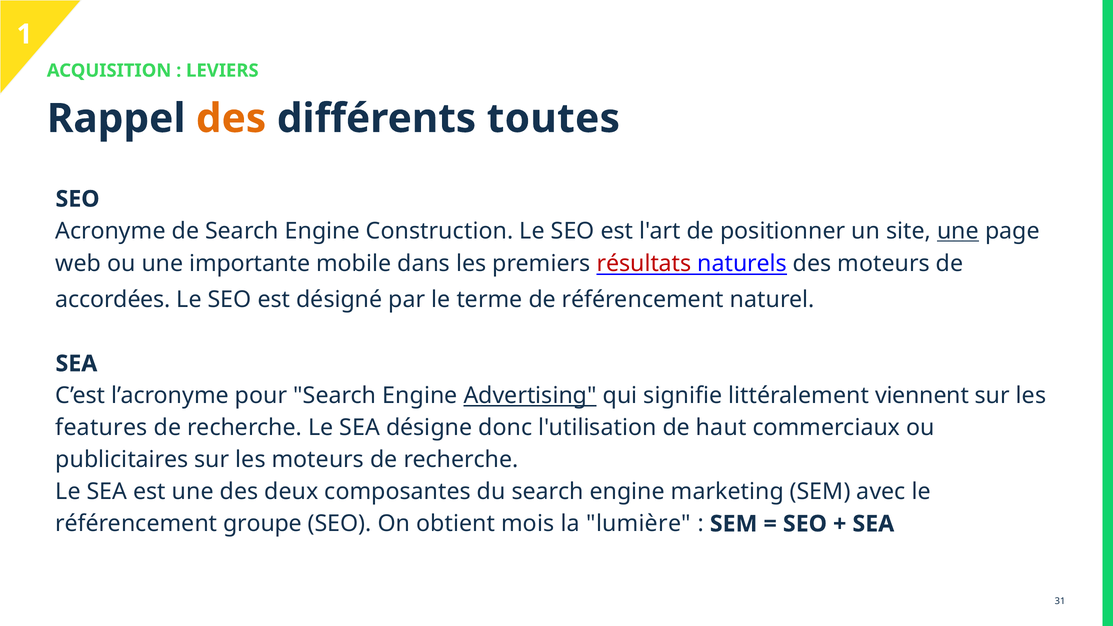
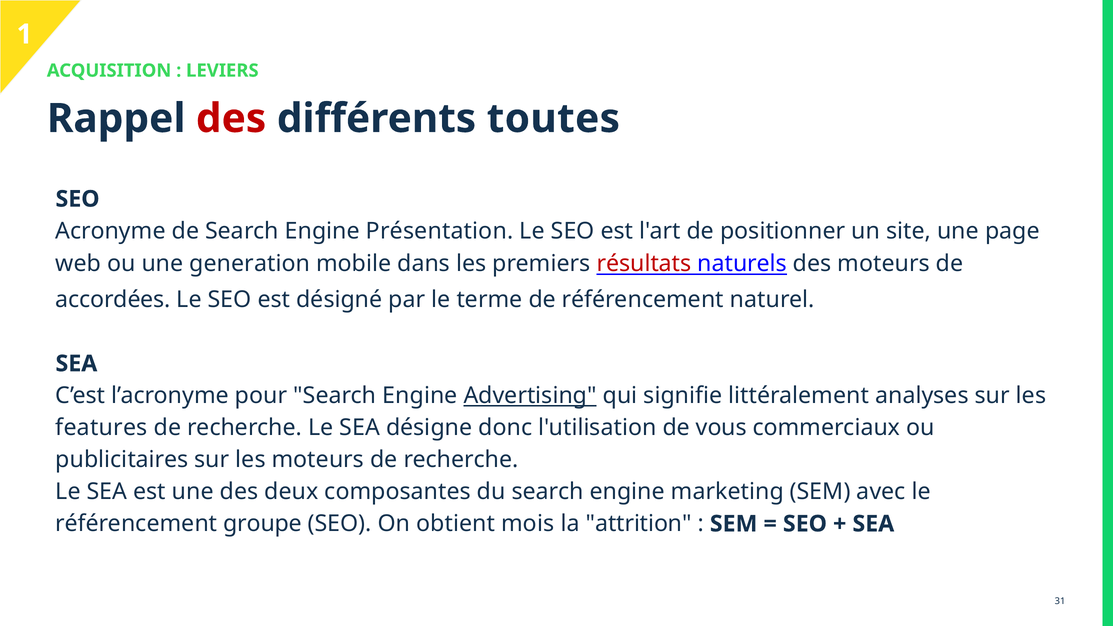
des colour: orange -> red (231, 119)
Construction: Construction -> Présentation (440, 231)
une underline: present -> none (958, 231)
importante: importante -> generation (250, 264)
viennent: viennent -> analyses (922, 396)
haut: haut -> vous (721, 428)
lumière: lumière -> attrition (639, 524)
